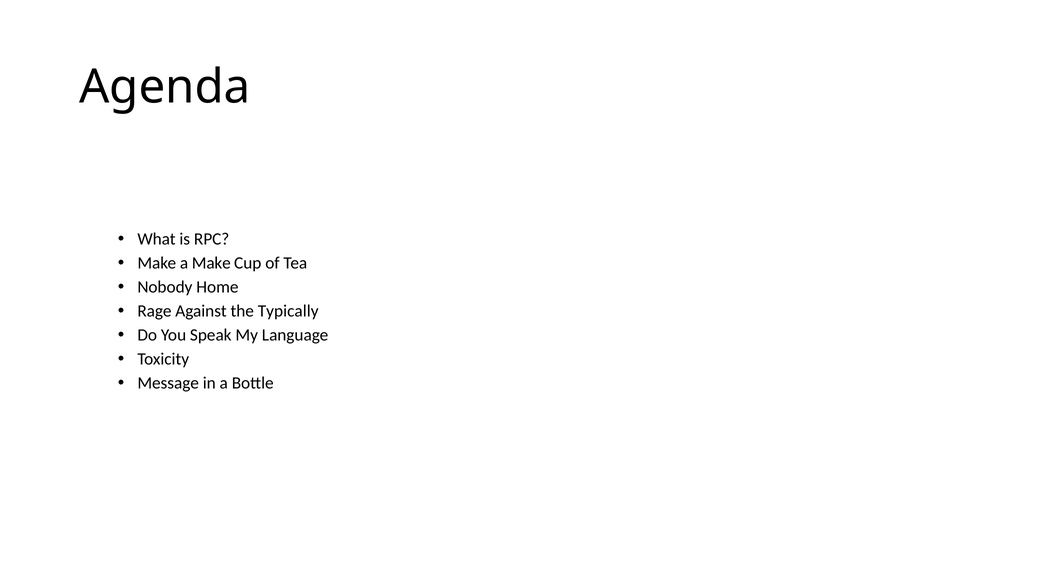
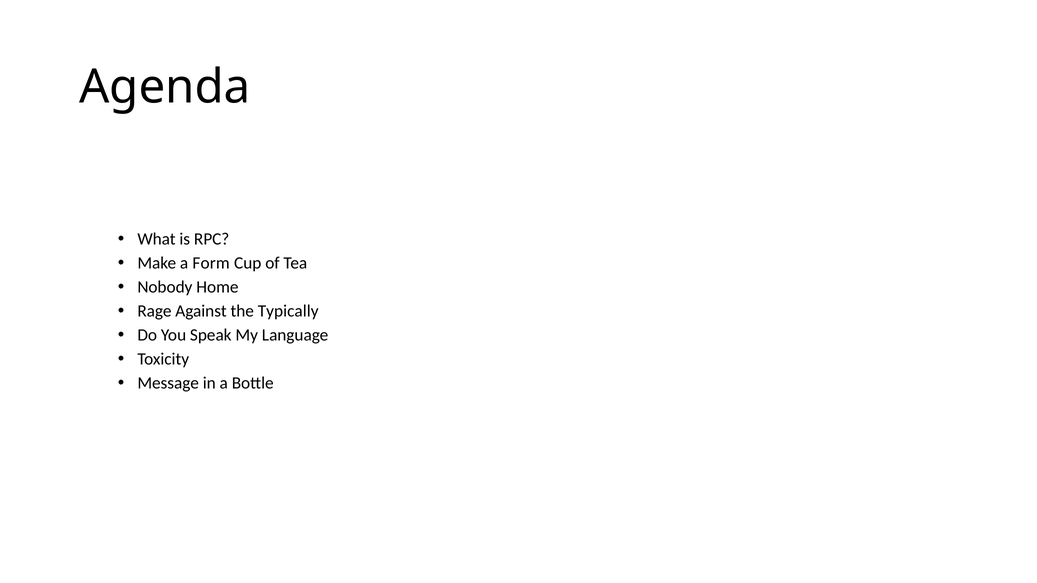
a Make: Make -> Form (211, 263)
